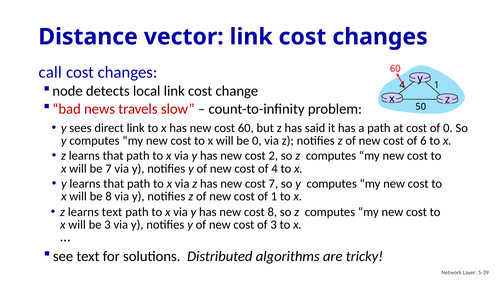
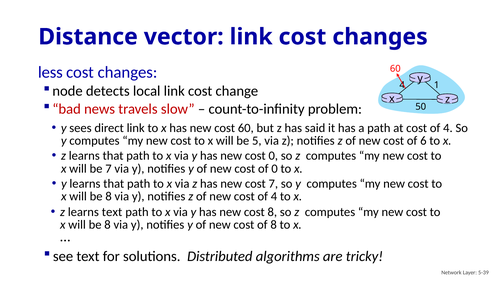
call: call -> less (50, 72)
at cost of 0: 0 -> 4 (448, 128)
be 0: 0 -> 5 (257, 141)
cost 2: 2 -> 0 (273, 156)
of 4: 4 -> 0 (275, 169)
new cost of 1: 1 -> 4 (274, 197)
3: 3 -> 8 (108, 225)
of 3: 3 -> 8 (274, 225)
